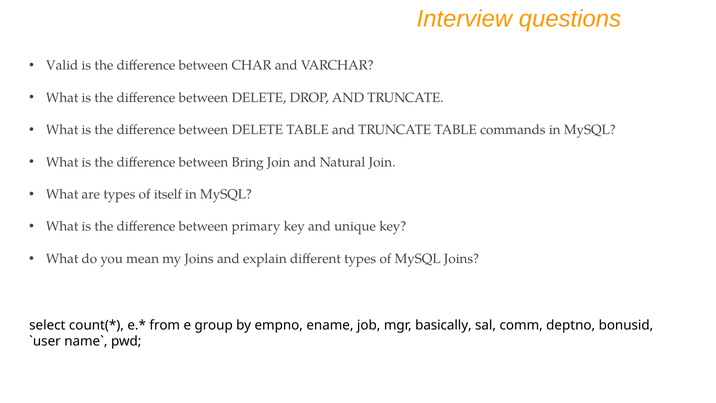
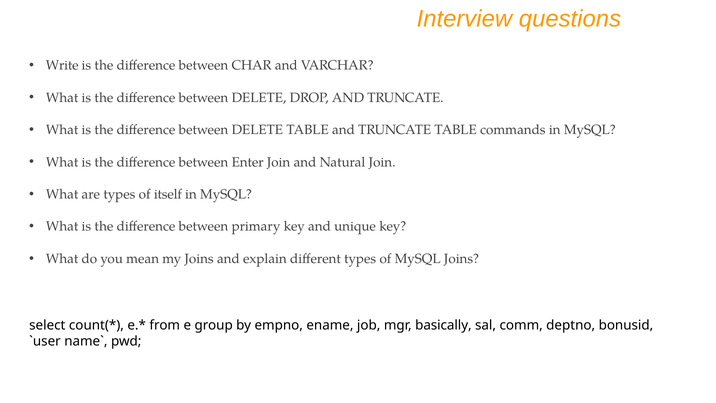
Valid: Valid -> Write (62, 65)
Bring: Bring -> Enter (248, 162)
